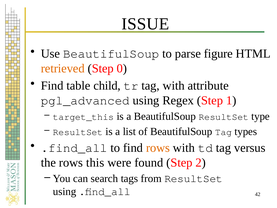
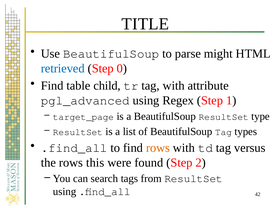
ISSUE: ISSUE -> TITLE (145, 24)
figure: figure -> might (218, 53)
retrieved colour: orange -> blue (63, 68)
target_this: target_this -> target_page (83, 117)
